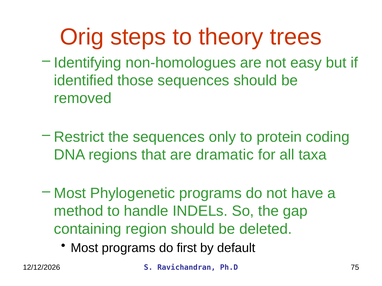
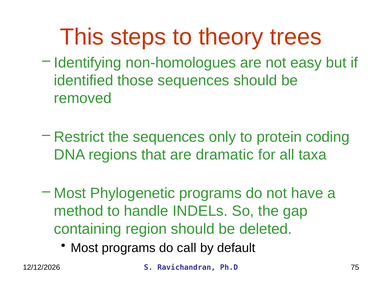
Orig: Orig -> This (82, 37)
first: first -> call (187, 248)
